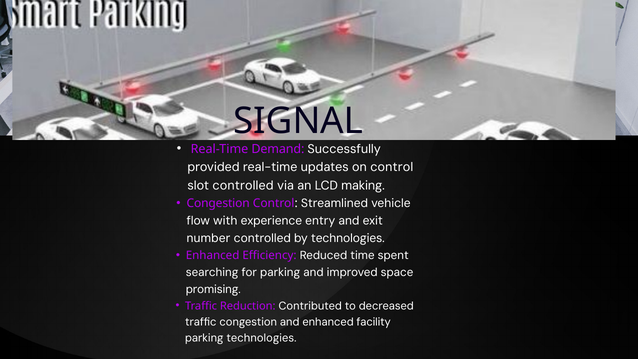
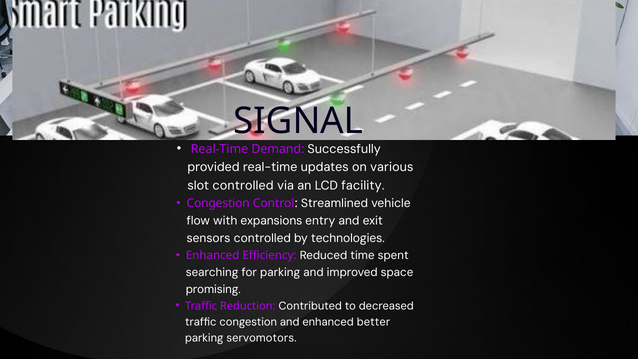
on control: control -> various (392, 167)
making: making -> facility (363, 185)
experience: experience -> expansions (271, 221)
number: number -> sensors (209, 238)
facility: facility -> better (374, 322)
parking technologies: technologies -> servomotors (261, 338)
